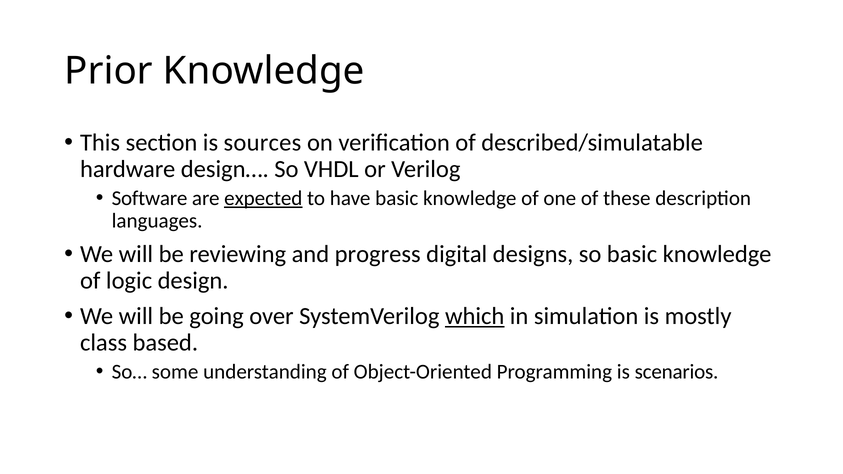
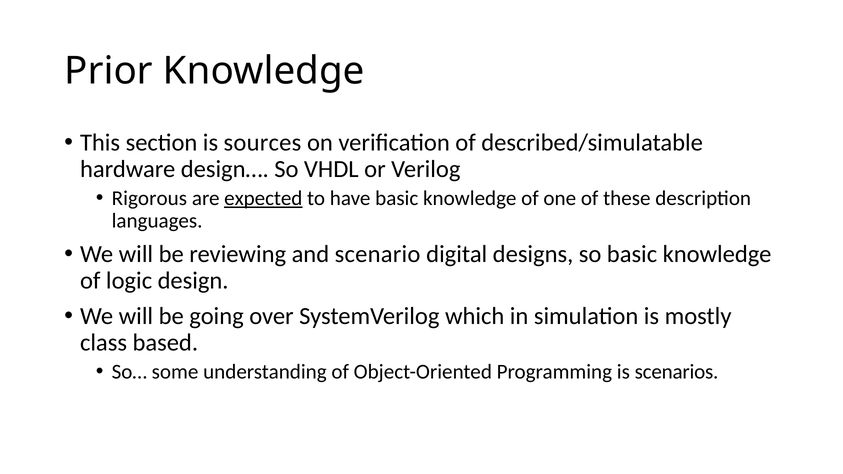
Software: Software -> Rigorous (149, 198)
progress: progress -> scenario (378, 254)
which underline: present -> none (475, 316)
